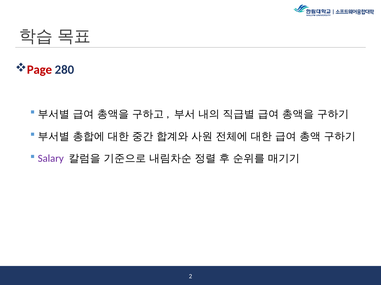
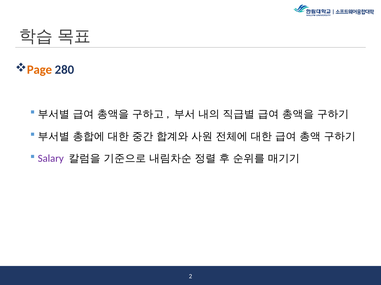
Page colour: red -> orange (39, 70)
